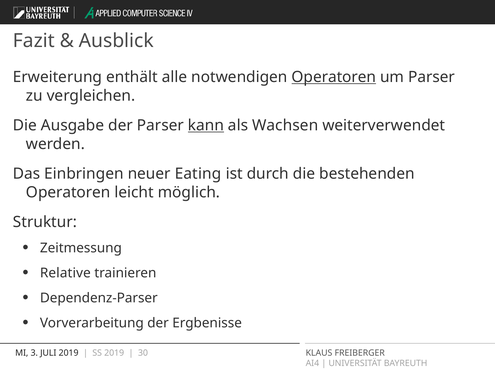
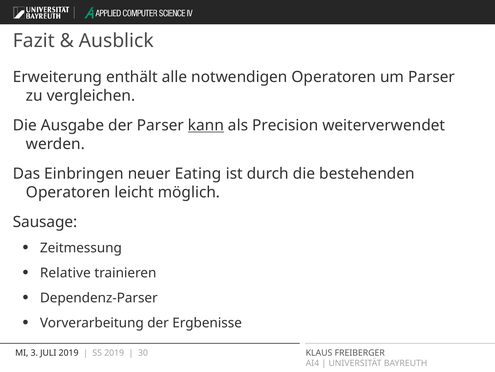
Operatoren underline: present -> none (334, 77)
Wachsen: Wachsen -> Precision (285, 125)
Struktur: Struktur -> Sausage (45, 222)
